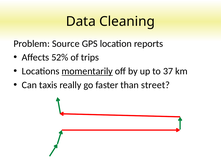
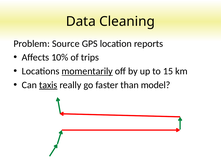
52%: 52% -> 10% (60, 57)
37: 37 -> 15 (168, 71)
taxis underline: none -> present (48, 85)
street: street -> model (156, 85)
